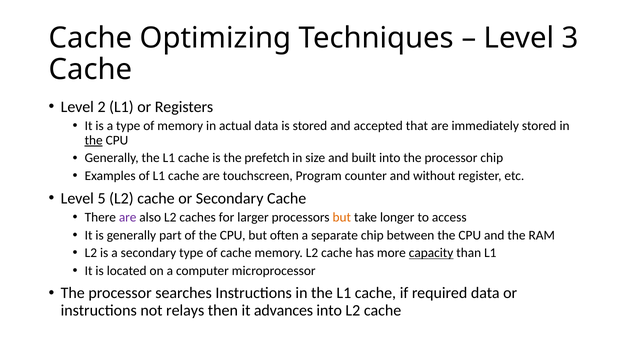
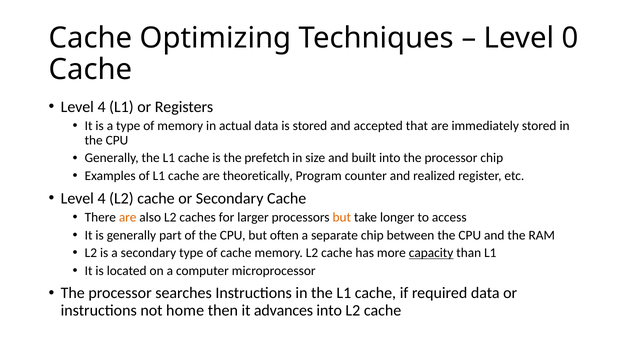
3: 3 -> 0 (570, 38)
2: 2 -> 4 (102, 107)
the underline: present -> none (94, 140)
touchscreen: touchscreen -> theoretically (258, 176)
without: without -> realized (434, 176)
5: 5 -> 4 (102, 198)
are colour: purple -> orange (128, 217)
relays: relays -> home (185, 310)
